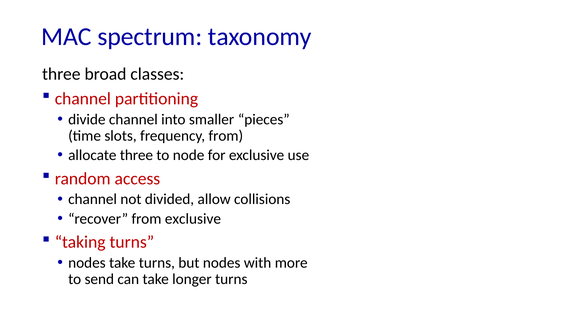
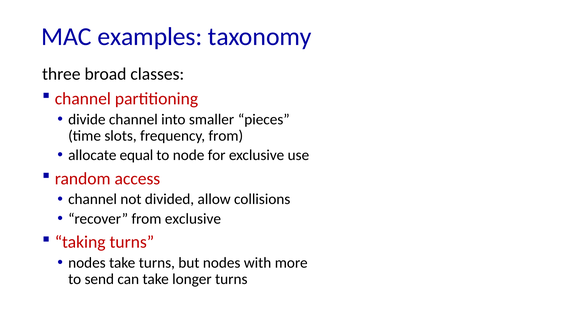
spectrum: spectrum -> examples (150, 37)
allocate three: three -> equal (136, 155)
